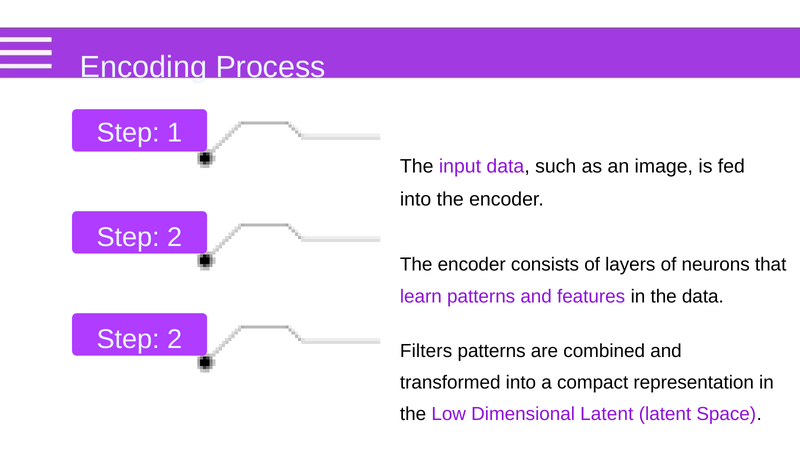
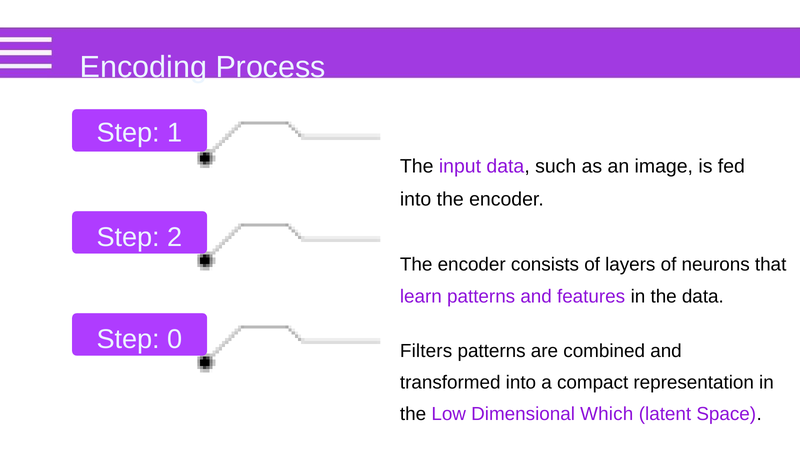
2: 2 -> 0 (175, 339)
Dimensional Latent: Latent -> Which (607, 414)
